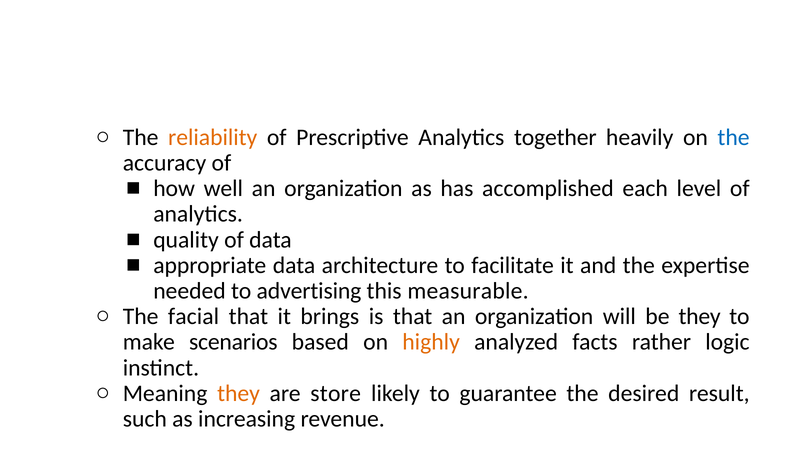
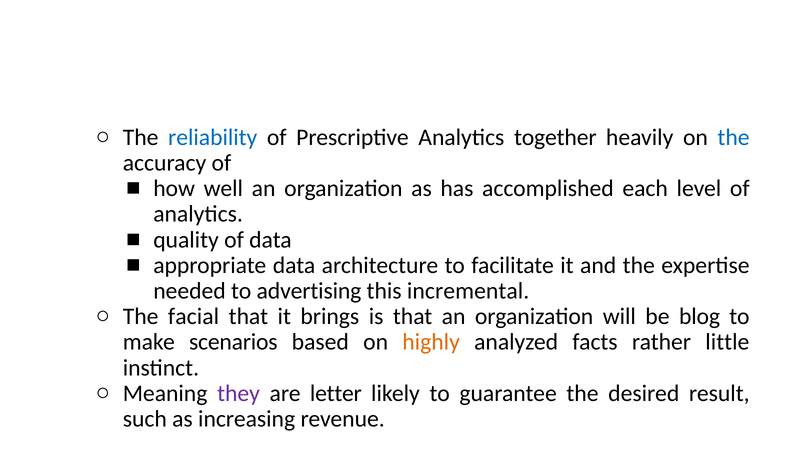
reliability colour: orange -> blue (213, 137)
measurable: measurable -> incremental (468, 291)
be they: they -> blog (700, 316)
logic: logic -> little (727, 342)
they colour: orange -> purple (239, 393)
store: store -> letter (336, 393)
